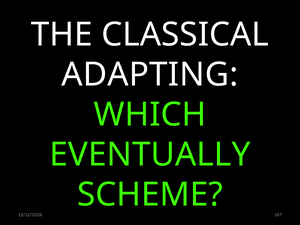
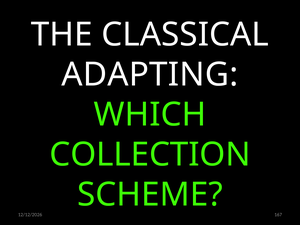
EVENTUALLY: EVENTUALLY -> COLLECTION (150, 155)
